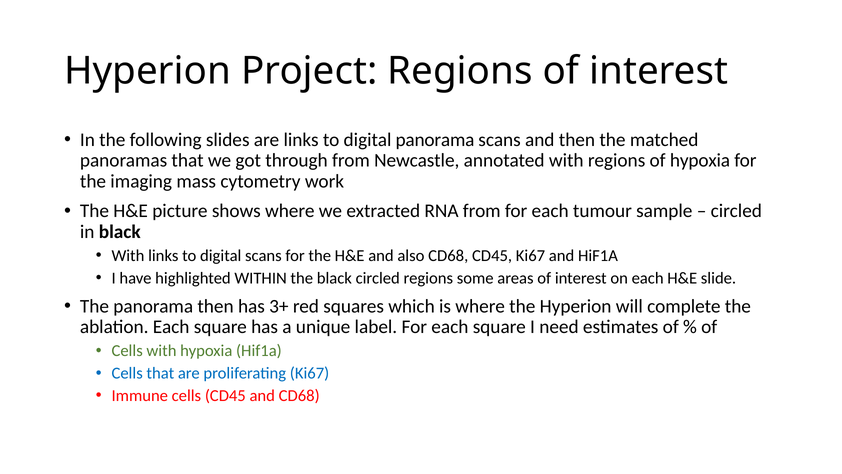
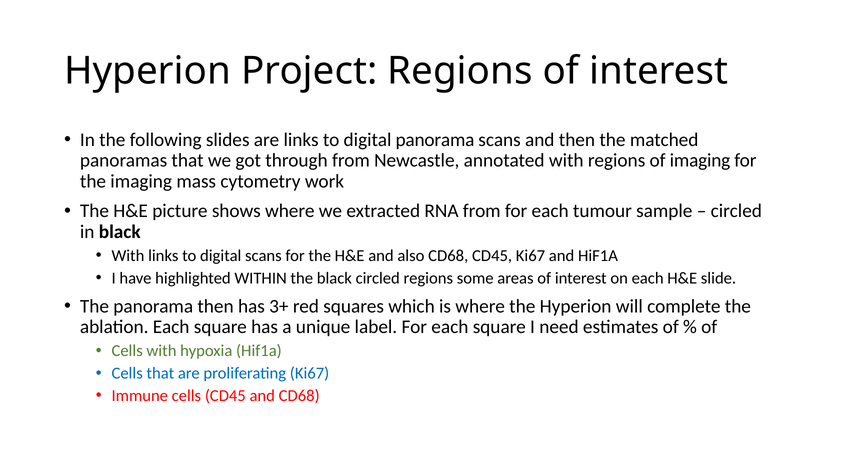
of hypoxia: hypoxia -> imaging (700, 160)
